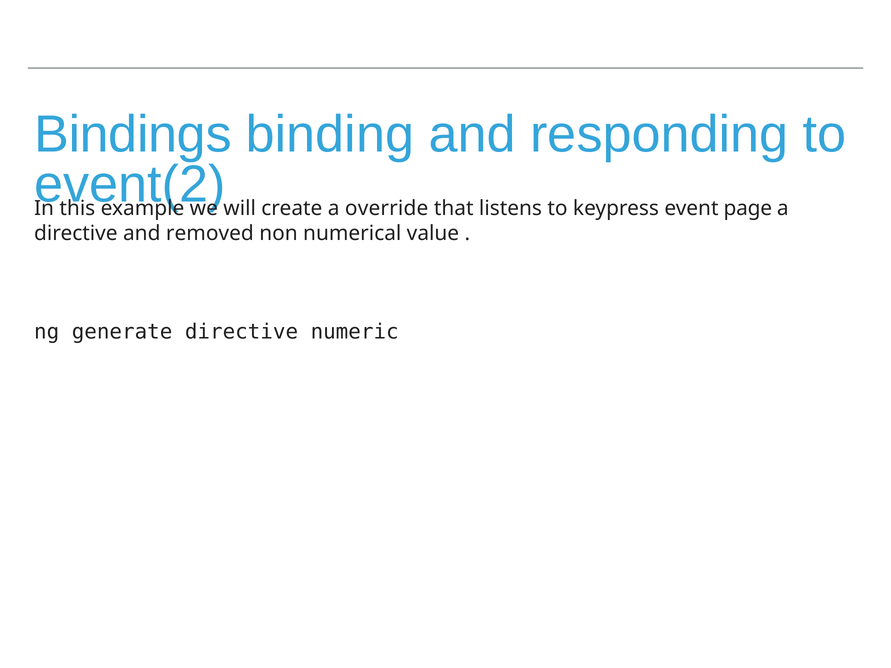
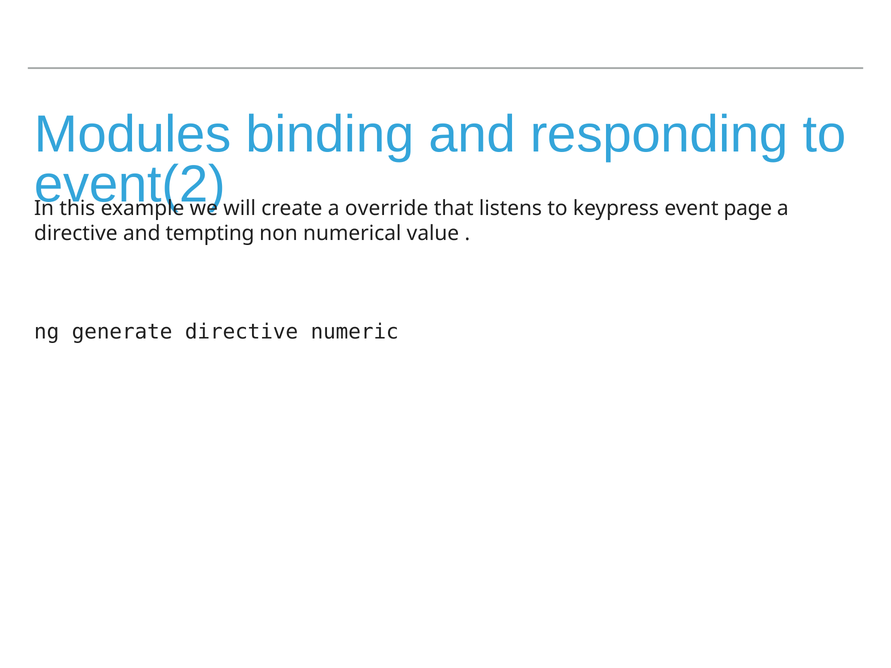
Bindings: Bindings -> Modules (133, 134)
removed: removed -> tempting (210, 233)
